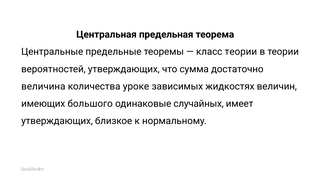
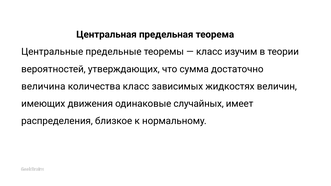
класс теории: теории -> изучим (241, 52)
количества уроке: уроке -> класс (136, 86)
большого: большого -> движения (90, 104)
утверждающих: утверждающих -> распределения (57, 121)
